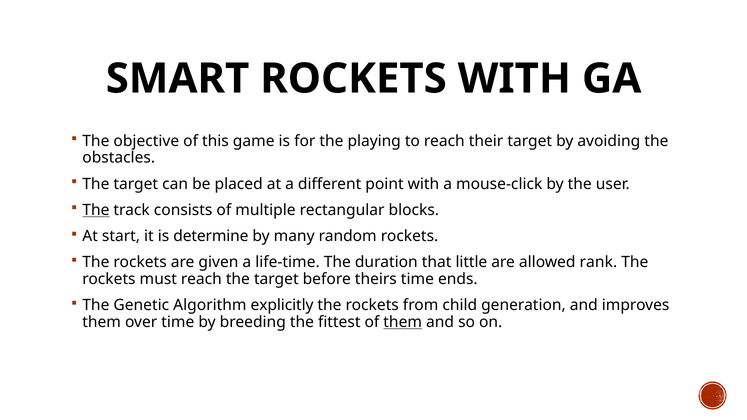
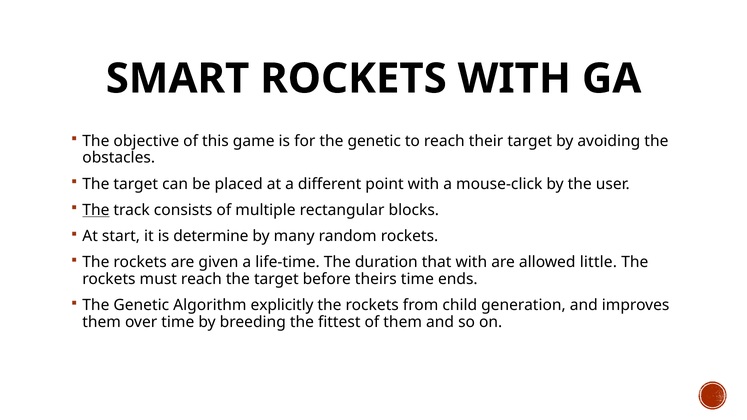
for the playing: playing -> genetic (374, 141)
that little: little -> with (471, 262)
rank: rank -> little (598, 262)
them underline: present -> none (403, 322)
